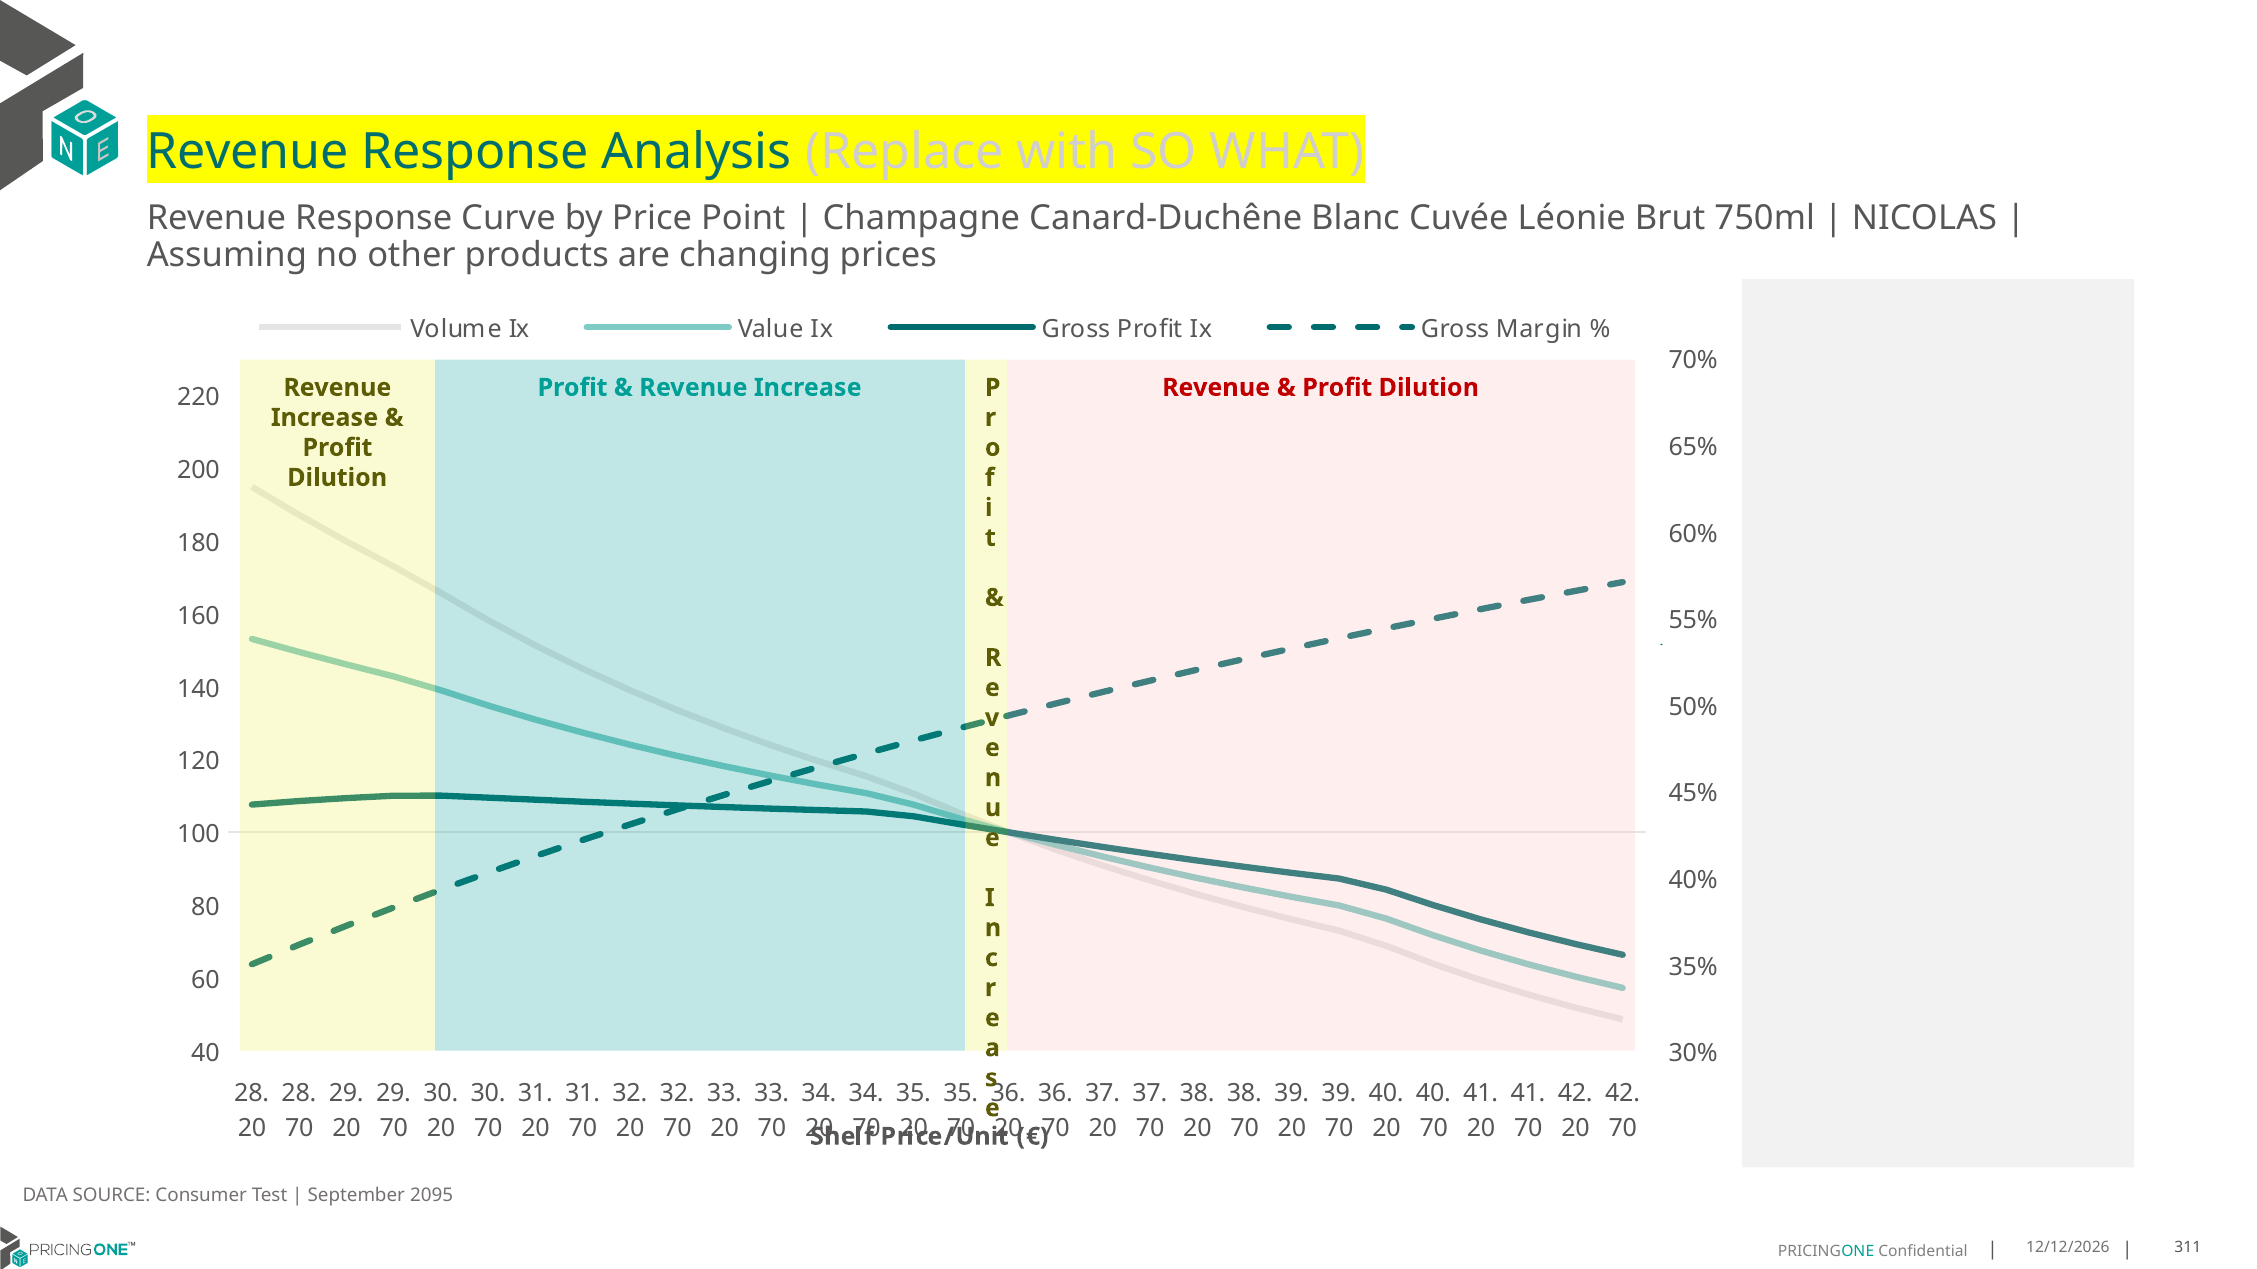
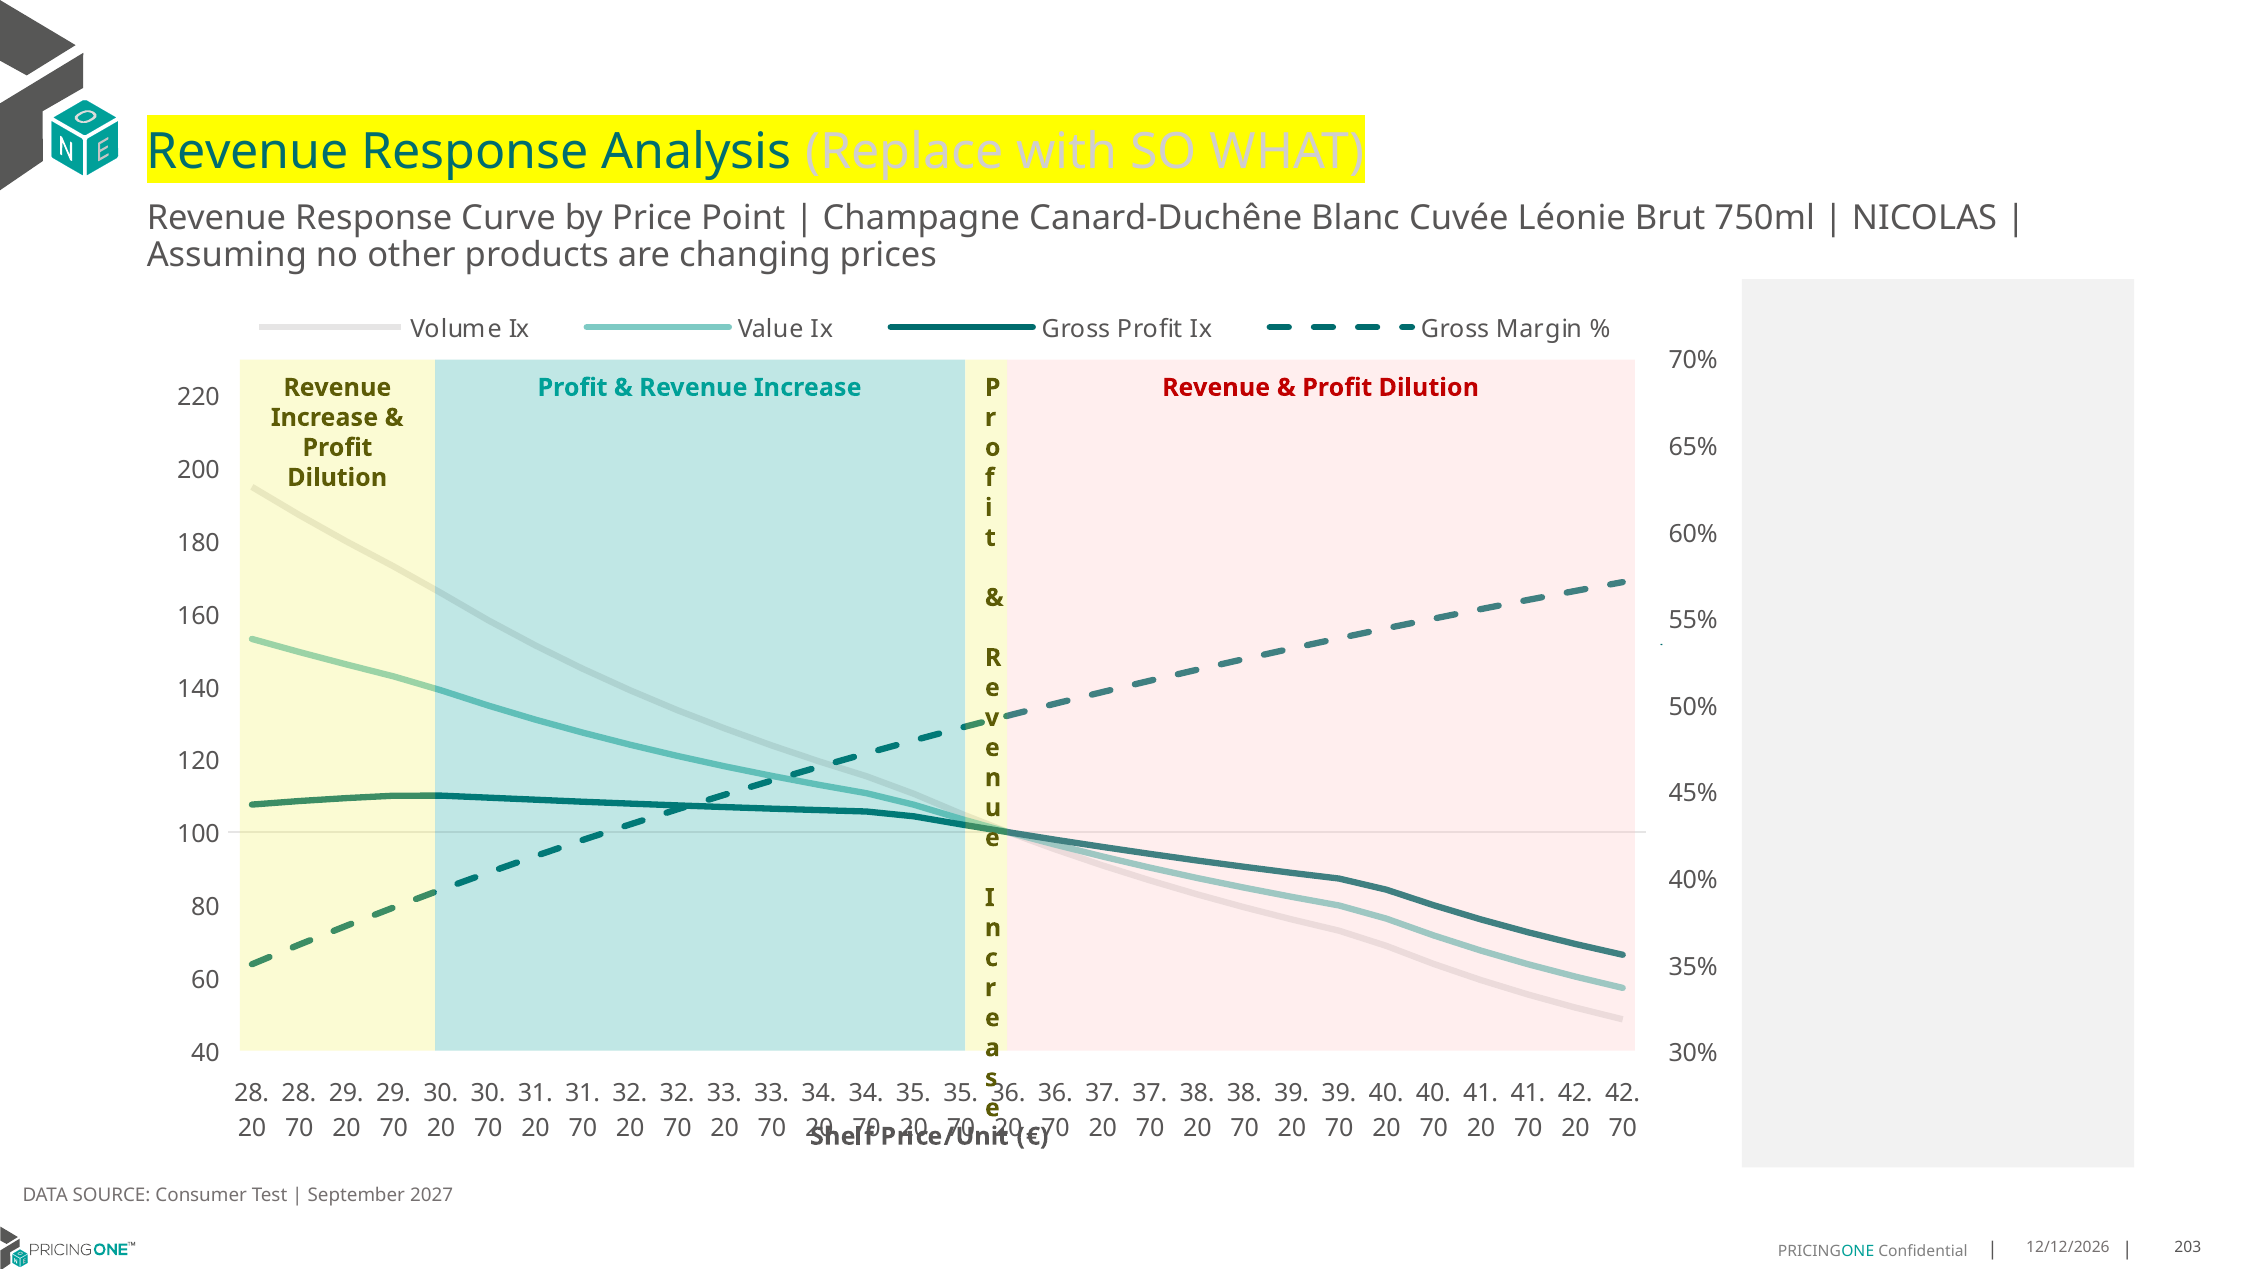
2095: 2095 -> 2027 (432, 1196)
311: 311 -> 203 (2188, 1248)
